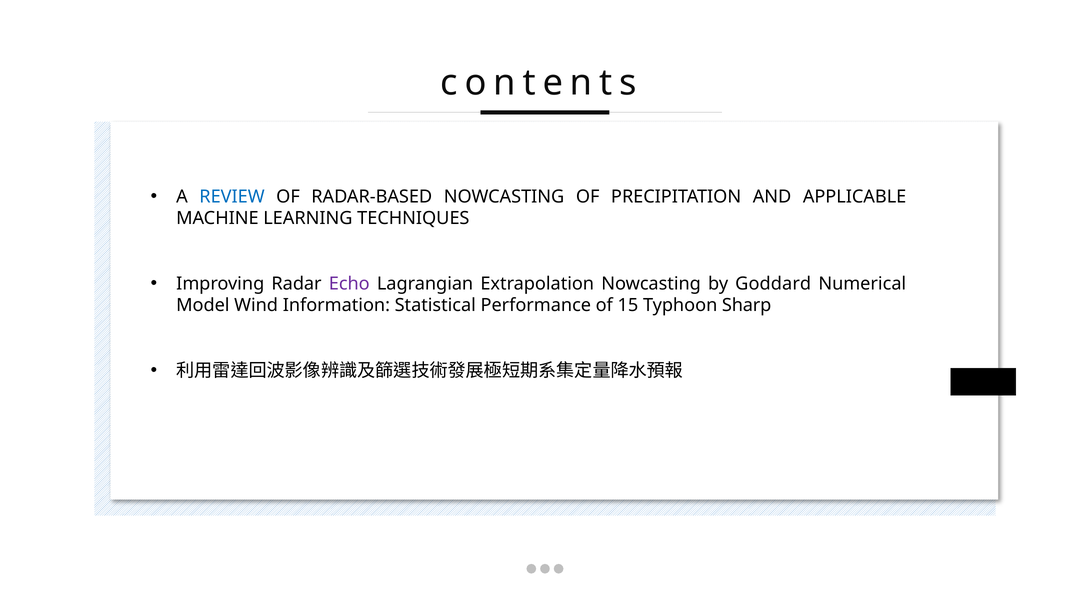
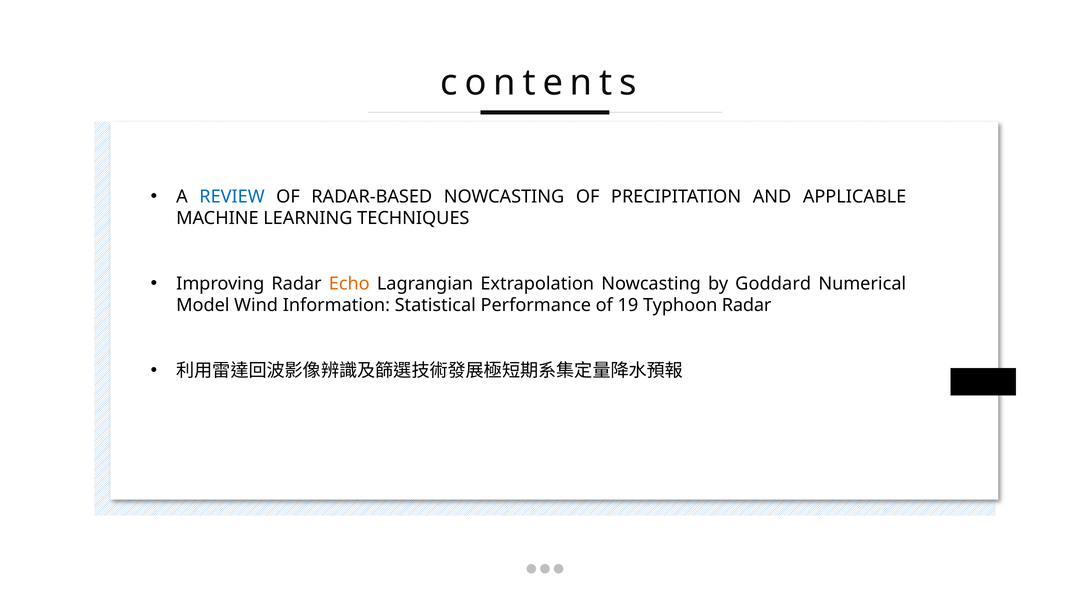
Echo colour: purple -> orange (349, 284)
15: 15 -> 19 (628, 306)
Typhoon Sharp: Sharp -> Radar (747, 306)
